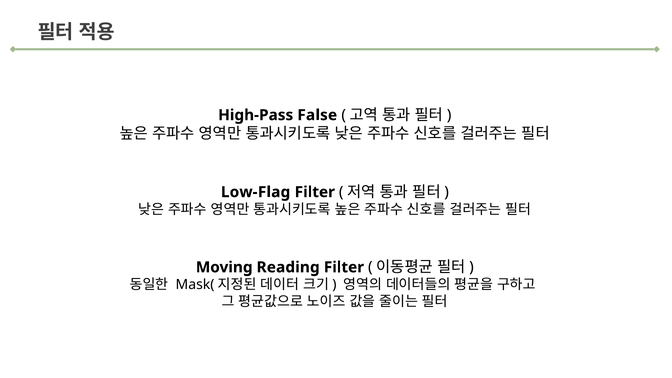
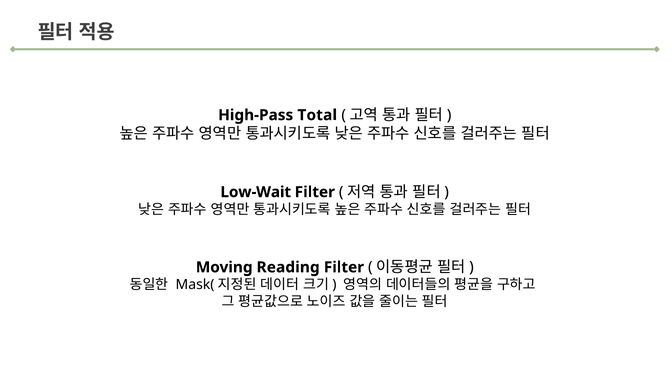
False: False -> Total (317, 115)
Low-Flag: Low-Flag -> Low-Wait (256, 192)
